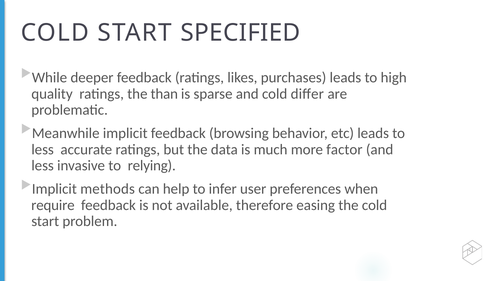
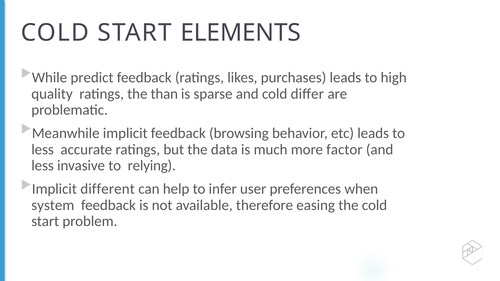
SPECIFIED: SPECIFIED -> ELEMENTS (241, 33)
deeper: deeper -> predict (92, 78)
methods: methods -> different (108, 189)
require: require -> system (53, 205)
